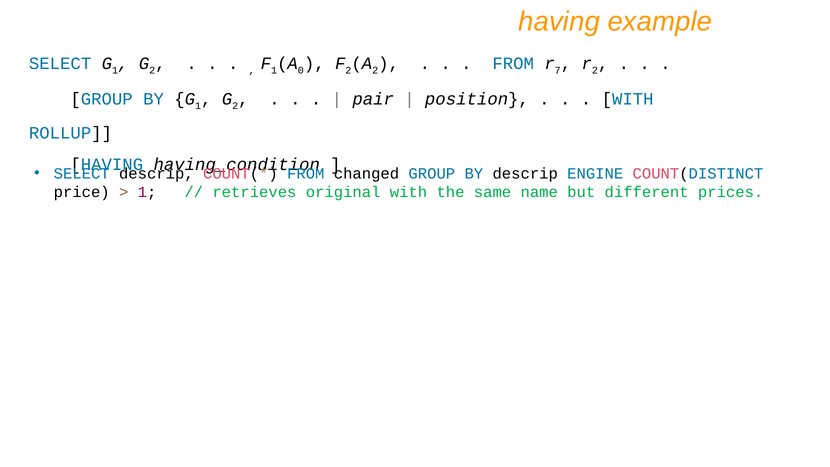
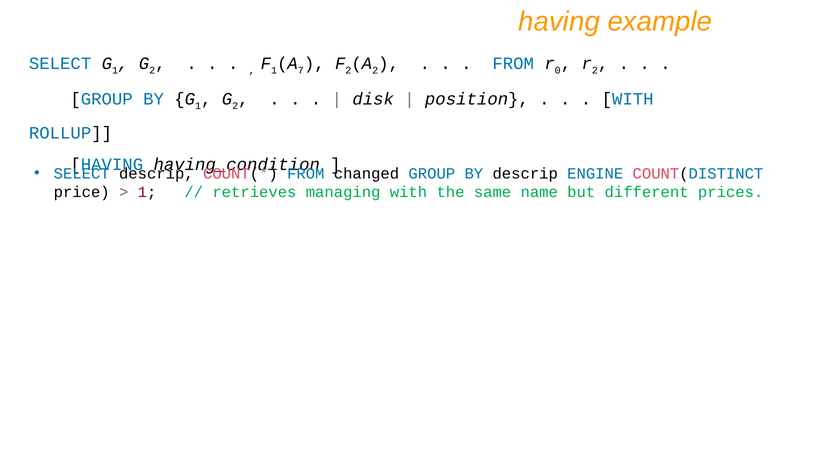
0: 0 -> 7 (301, 70)
7: 7 -> 0 (558, 70)
pair: pair -> disk (373, 99)
original: original -> managing (343, 192)
